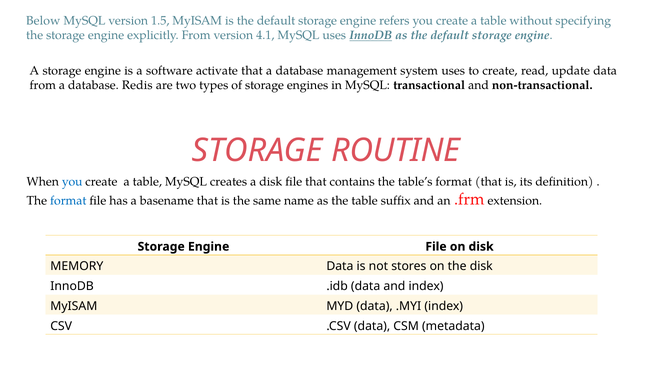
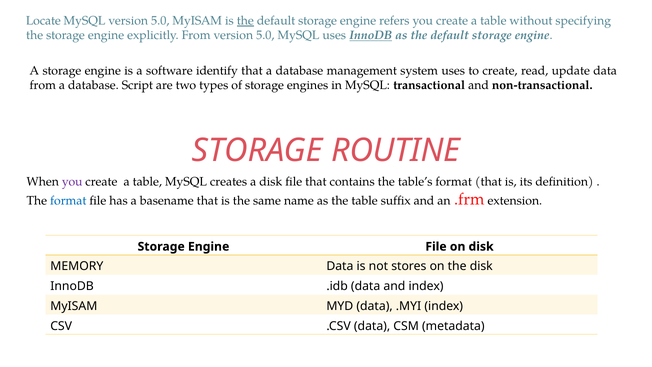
Below: Below -> Locate (43, 21)
MySQL version 1.5: 1.5 -> 5.0 (160, 21)
the underline: none -> present (245, 21)
From version 4.1: 4.1 -> 5.0 (265, 35)
activate: activate -> identify (217, 71)
Redis: Redis -> Script (137, 85)
you colour: blue -> purple (72, 182)
